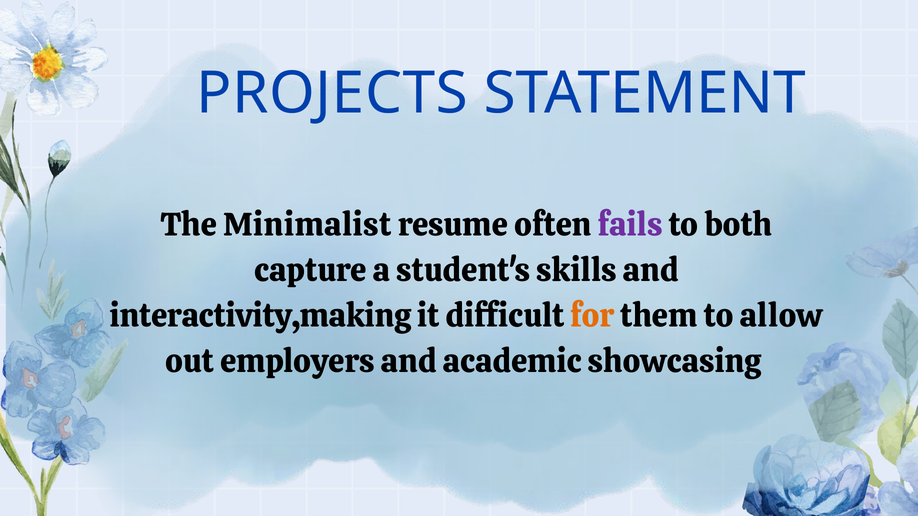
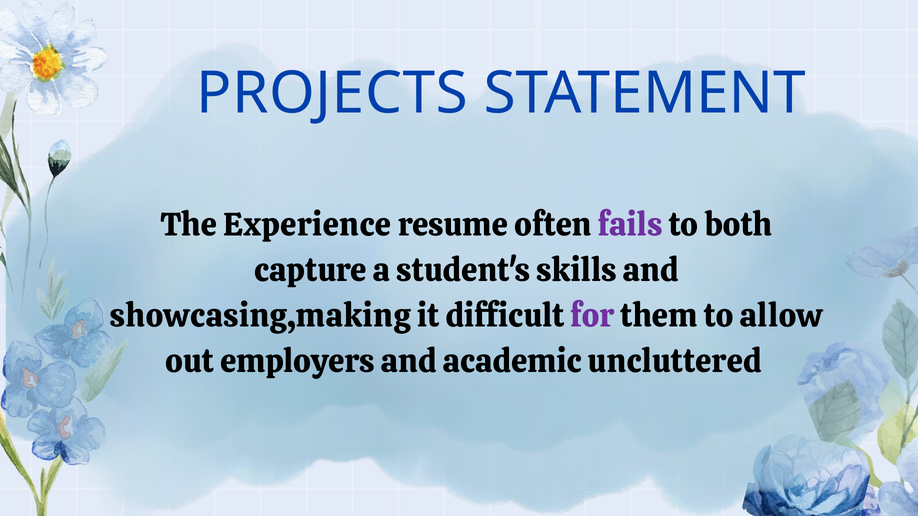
Minimalist: Minimalist -> Experience (307, 225)
interactivity,making: interactivity,making -> showcasing,making (260, 316)
for colour: orange -> purple (592, 316)
showcasing: showcasing -> uncluttered (675, 362)
